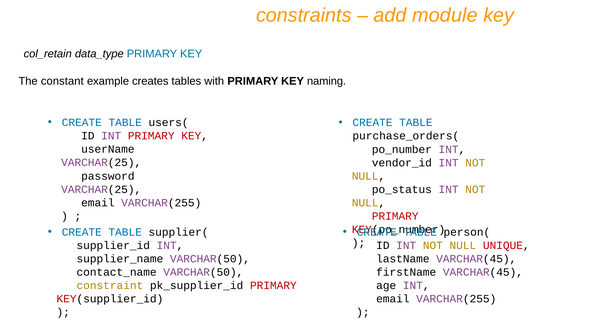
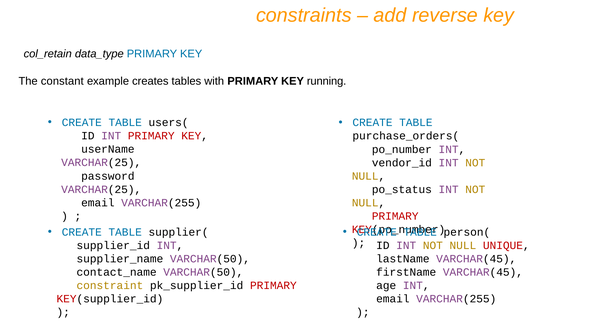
module: module -> reverse (445, 15)
naming: naming -> running (327, 81)
